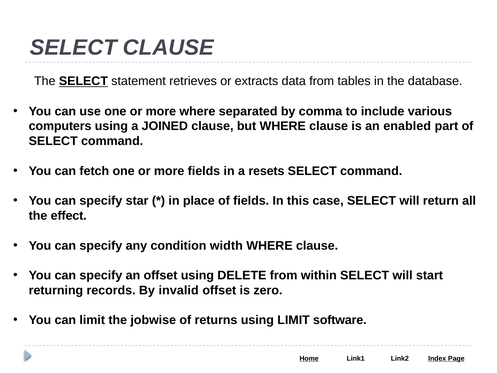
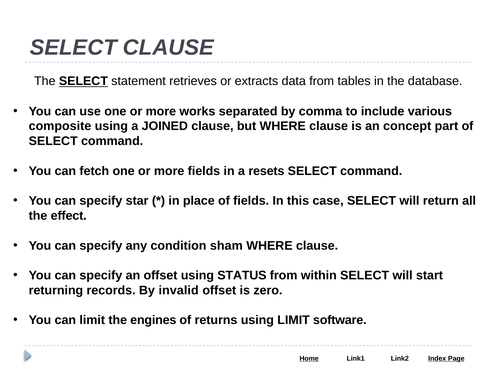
more where: where -> works (197, 111)
computers: computers -> composite (60, 126)
enabled: enabled -> concept (407, 126)
width: width -> sham (226, 245)
DELETE: DELETE -> STATUS (242, 275)
jobwise: jobwise -> engines (153, 320)
